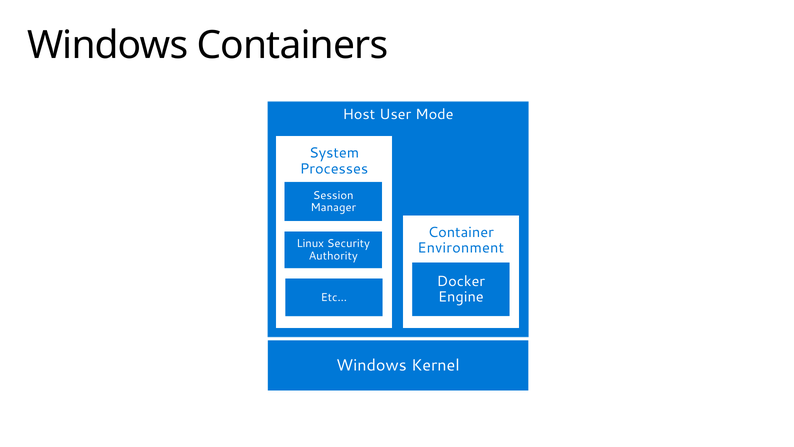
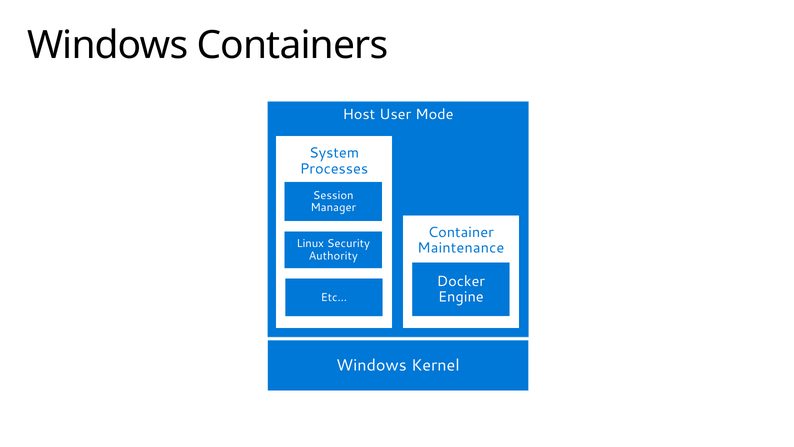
Environment: Environment -> Maintenance (461, 248)
